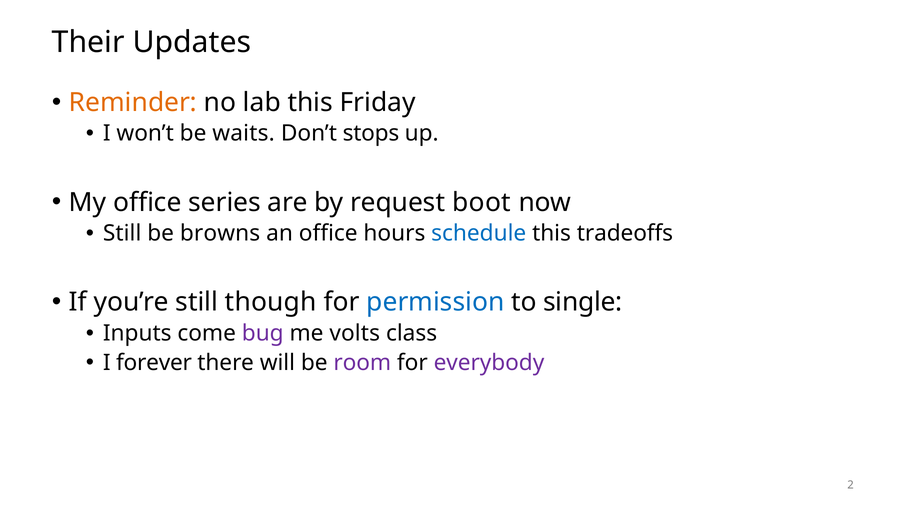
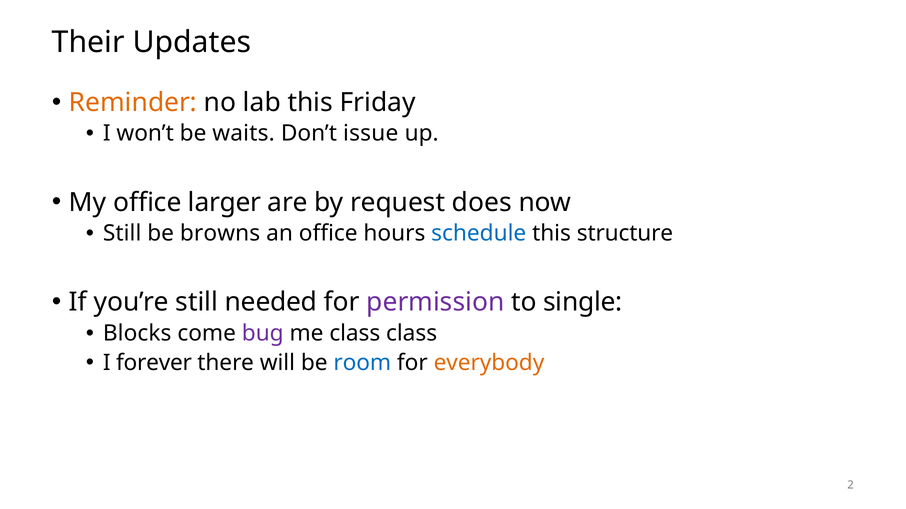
stops: stops -> issue (371, 134)
series: series -> larger (225, 203)
boot: boot -> does (482, 203)
tradeoffs: tradeoffs -> structure (625, 234)
though: though -> needed (271, 303)
permission colour: blue -> purple (435, 303)
Inputs: Inputs -> Blocks (137, 334)
me volts: volts -> class (355, 334)
room colour: purple -> blue (362, 363)
everybody colour: purple -> orange (489, 363)
